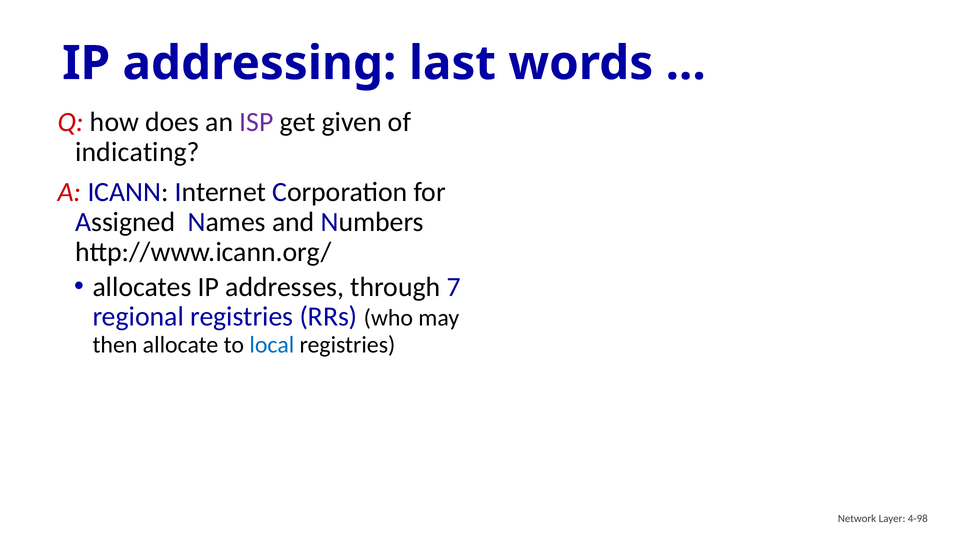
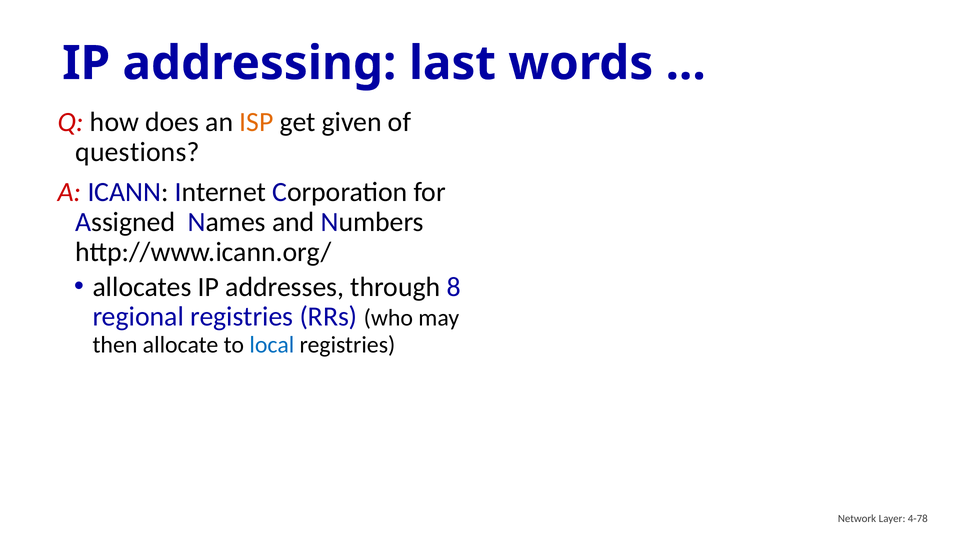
ISP colour: purple -> orange (256, 122)
indicating: indicating -> questions (137, 152)
7: 7 -> 8 (454, 287)
4-98: 4-98 -> 4-78 (918, 519)
